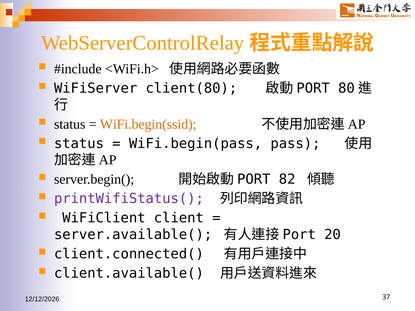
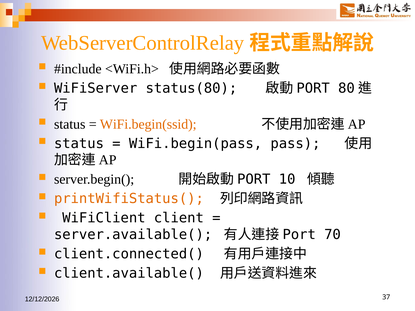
client(80: client(80 -> status(80 (191, 88)
82: 82 -> 10 (287, 180)
printWifiStatus( colour: purple -> orange (129, 199)
20: 20 -> 70 (332, 235)
